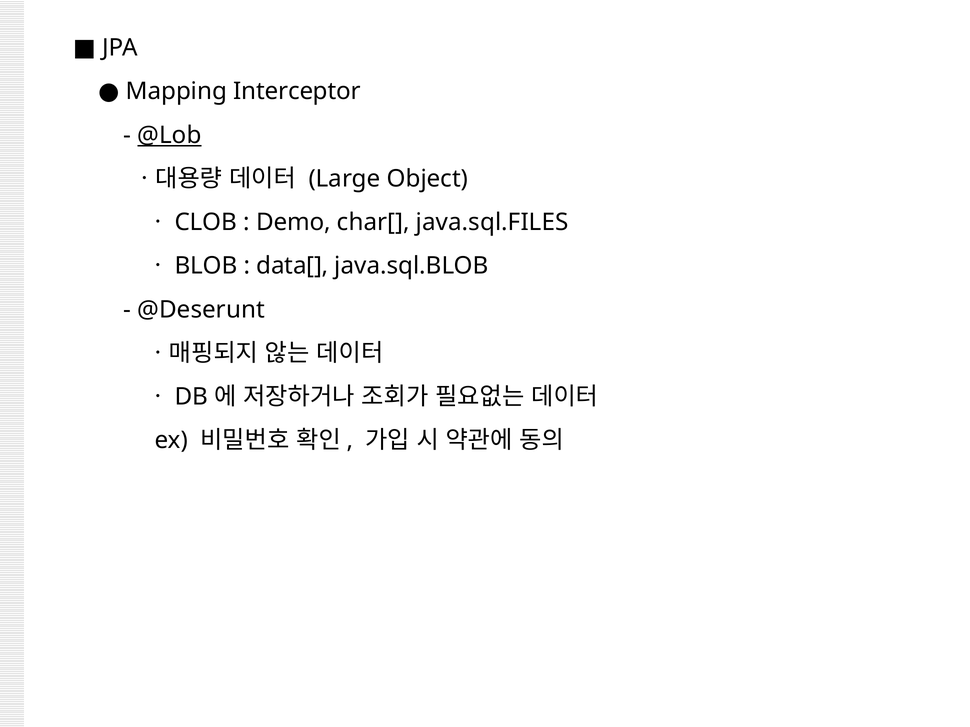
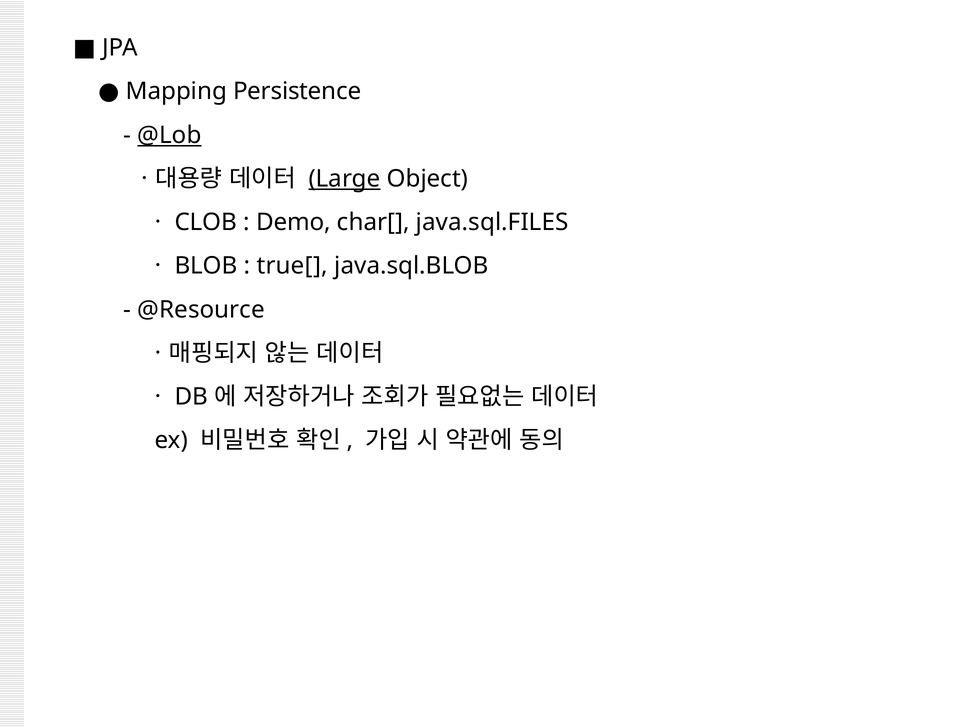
Interceptor: Interceptor -> Persistence (297, 92)
Large underline: none -> present (345, 179)
data[: data[ -> true[ (292, 266)
@Deserunt: @Deserunt -> @Resource (201, 310)
